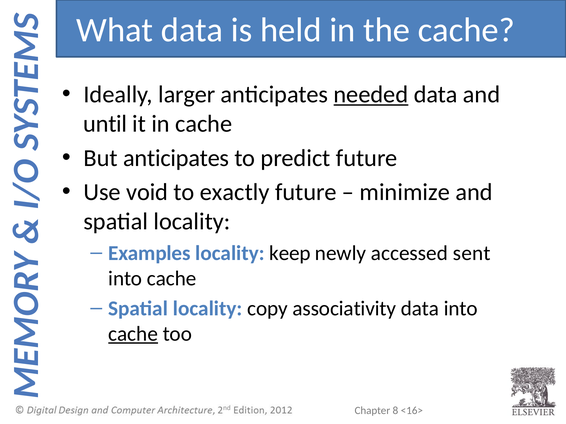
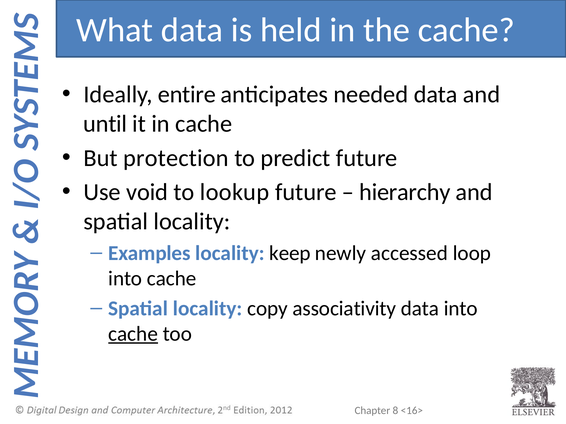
larger: larger -> entire (187, 95)
needed underline: present -> none (371, 95)
But anticipates: anticipates -> protection (176, 158)
exactly: exactly -> lookup (235, 192)
minimize: minimize -> hierarchy (405, 192)
sent: sent -> loop (472, 253)
